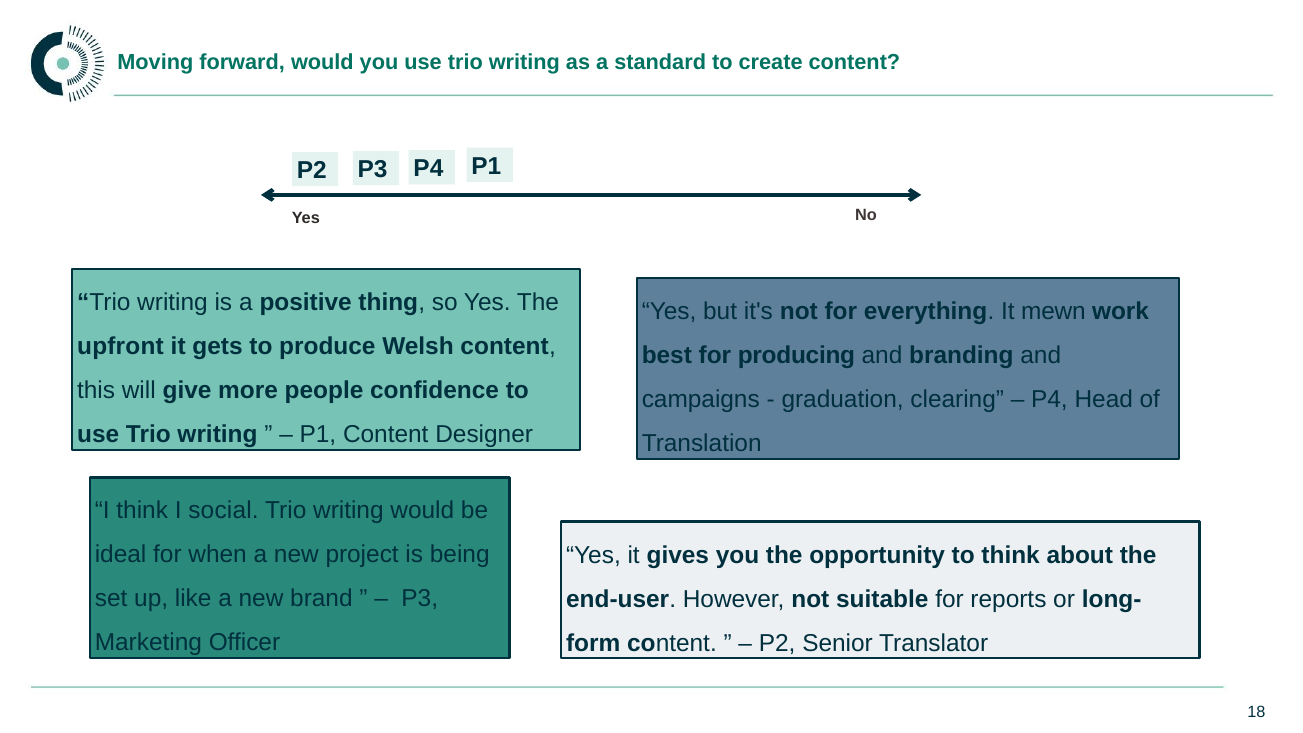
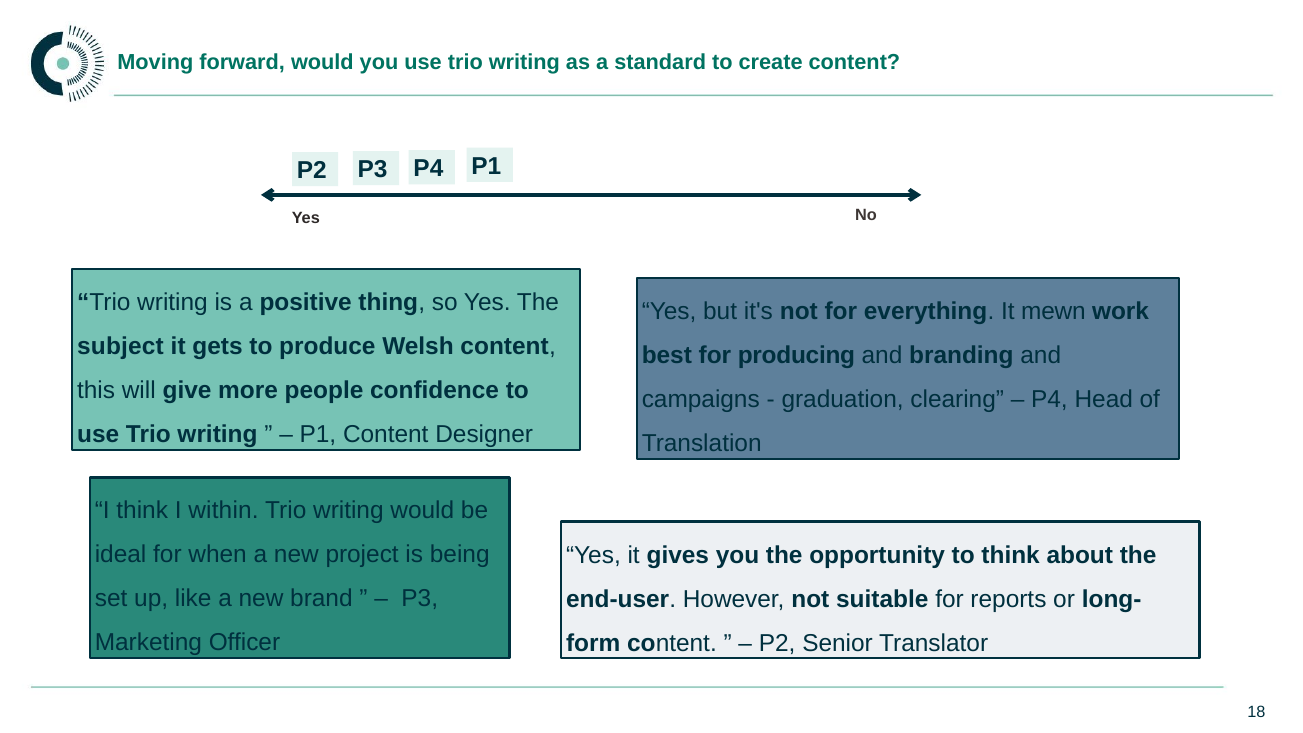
upfront: upfront -> subject (120, 346)
social: social -> within (224, 511)
